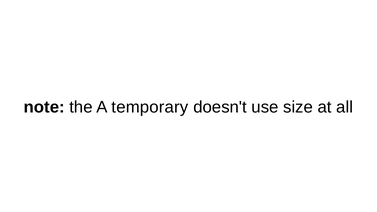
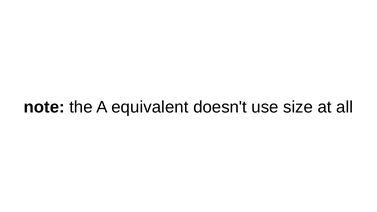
temporary: temporary -> equivalent (150, 107)
